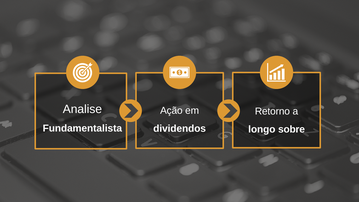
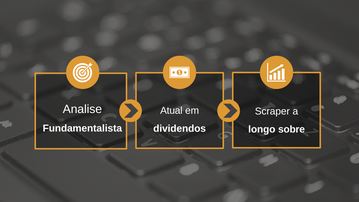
Ação: Ação -> Atual (171, 111)
Retorno: Retorno -> Scraper (272, 111)
